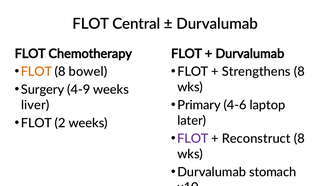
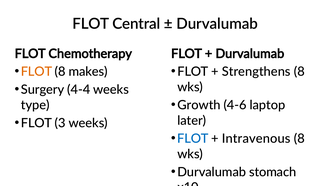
bowel: bowel -> makes (88, 72)
4-9: 4-9 -> 4-4 (79, 90)
Primary: Primary -> Growth (199, 105)
liver: liver -> type (35, 105)
2: 2 -> 3 (60, 123)
FLOT colour: purple -> blue (193, 138)
Reconstruct: Reconstruct -> Intravenous (256, 138)
